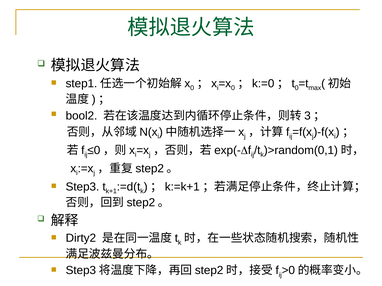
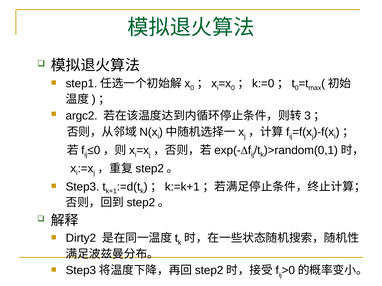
bool2: bool2 -> argc2 (82, 116)
